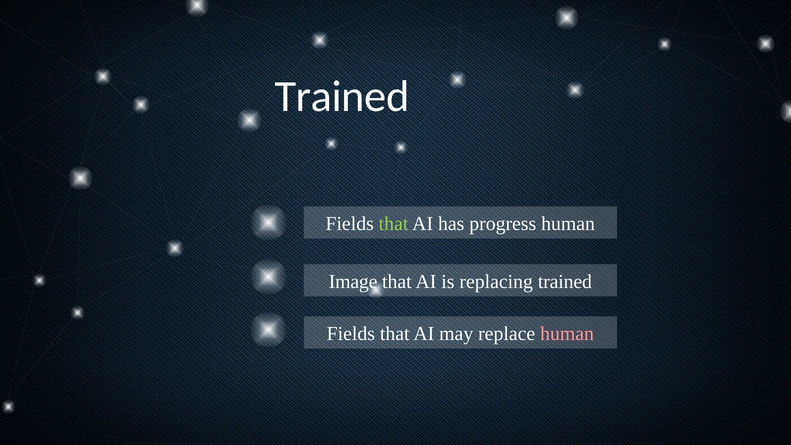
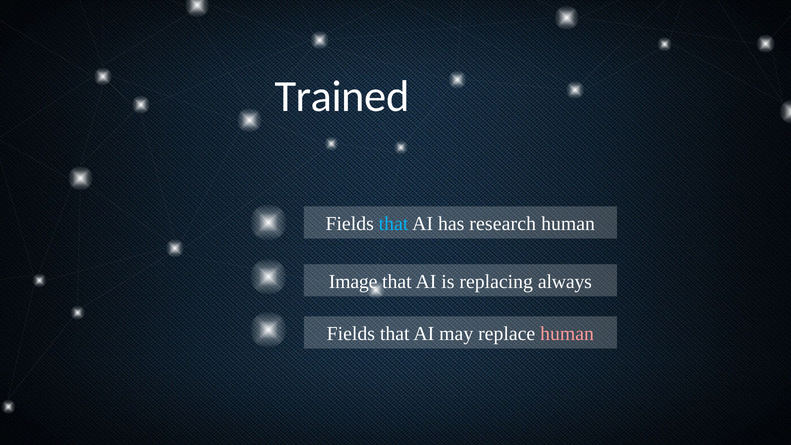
that colour: light green -> light blue (394, 224)
progress: progress -> research (503, 224)
replacing trained: trained -> always (565, 282)
